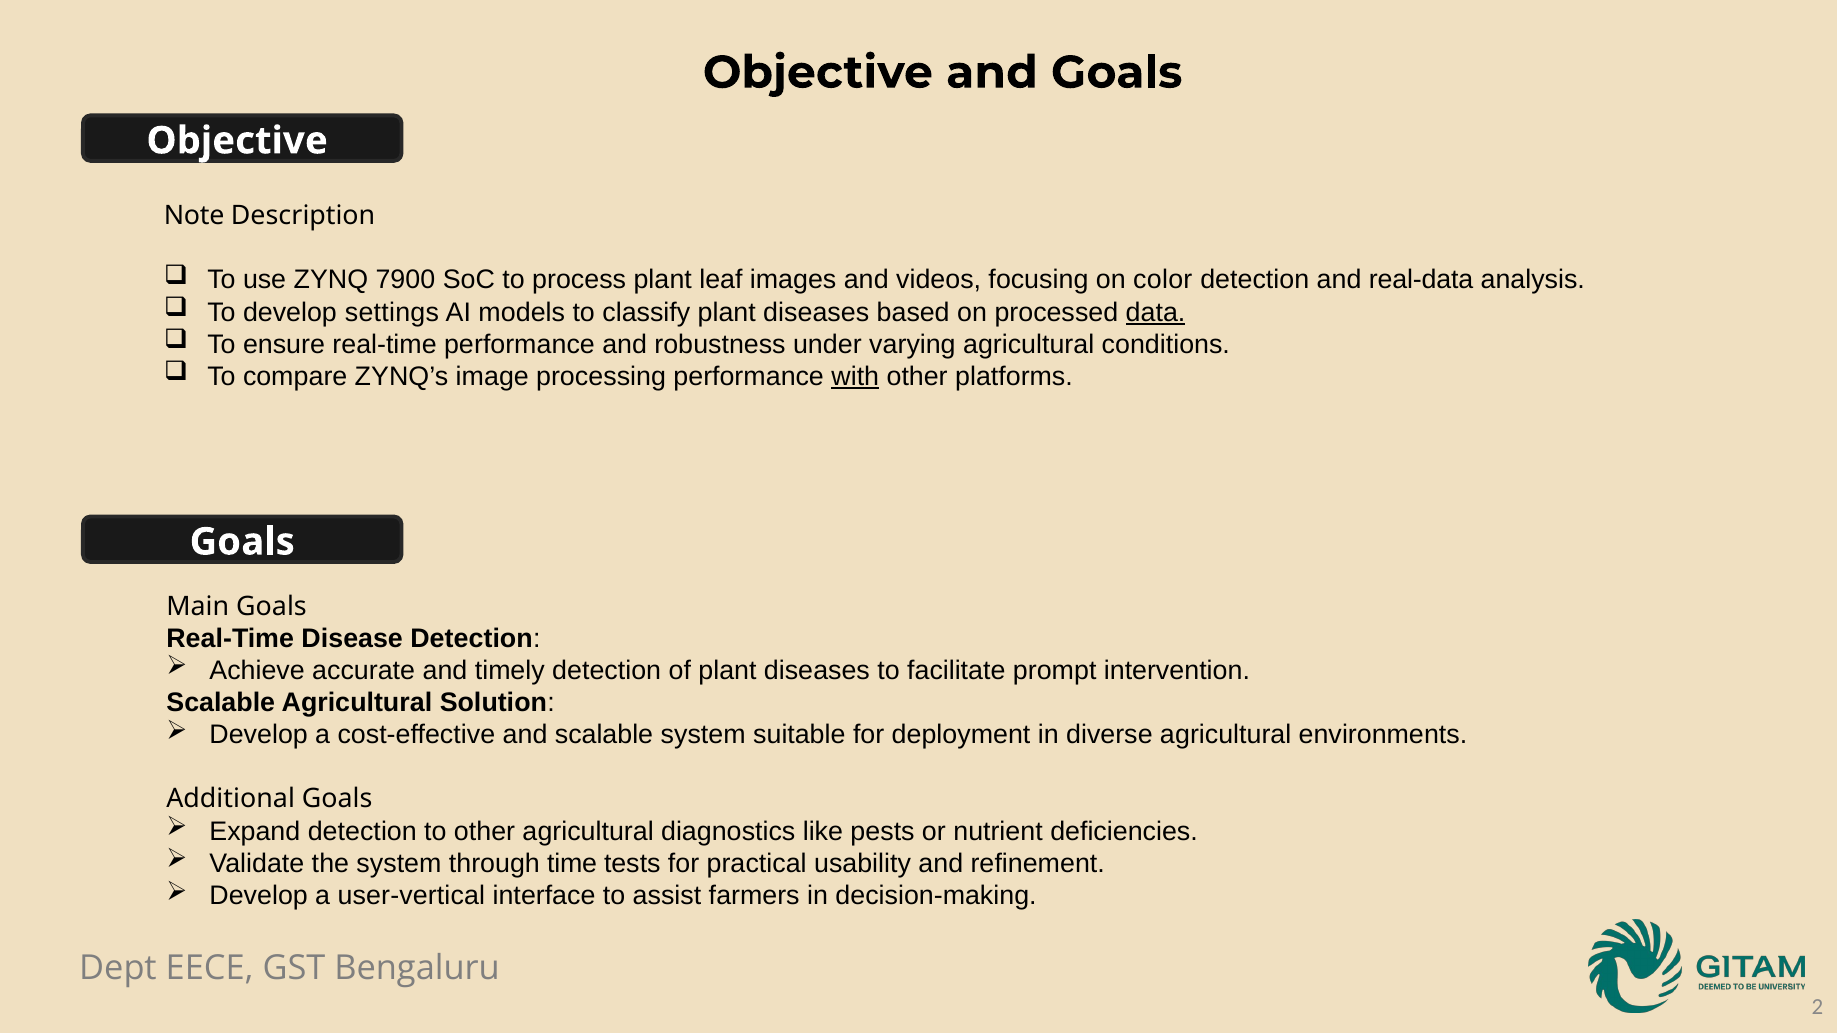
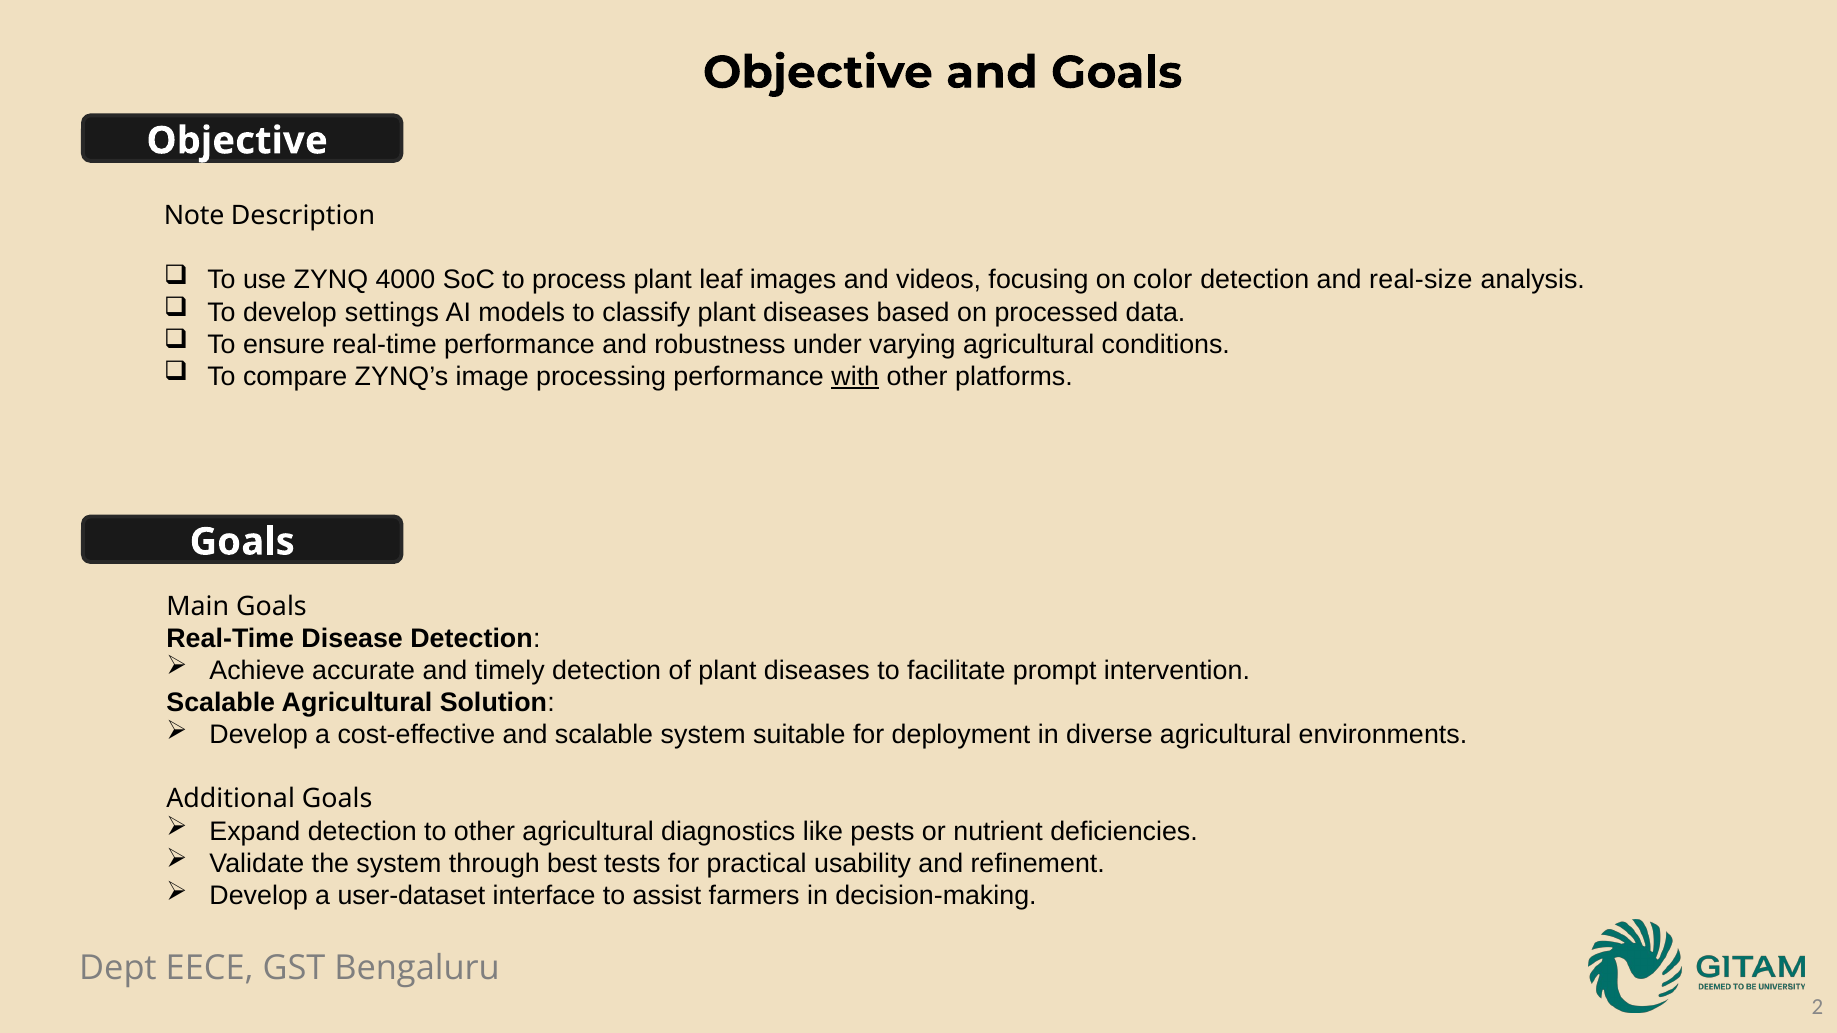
7900: 7900 -> 4000 (405, 280)
real-data: real-data -> real-size (1421, 280)
data underline: present -> none (1156, 312)
time: time -> best (572, 864)
user-vertical: user-vertical -> user-dataset (411, 896)
